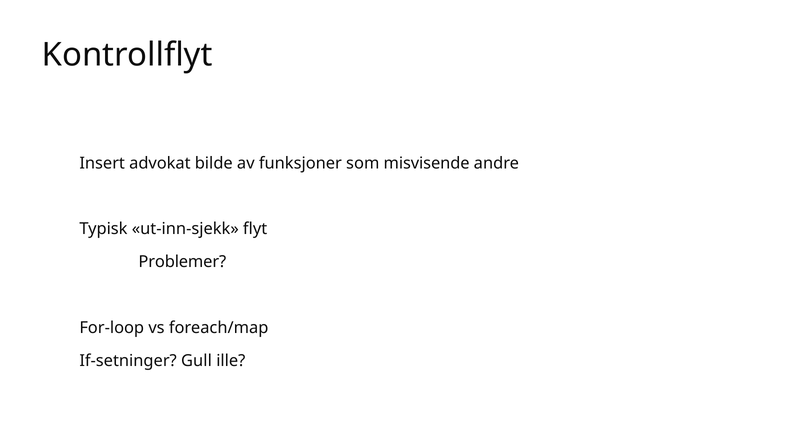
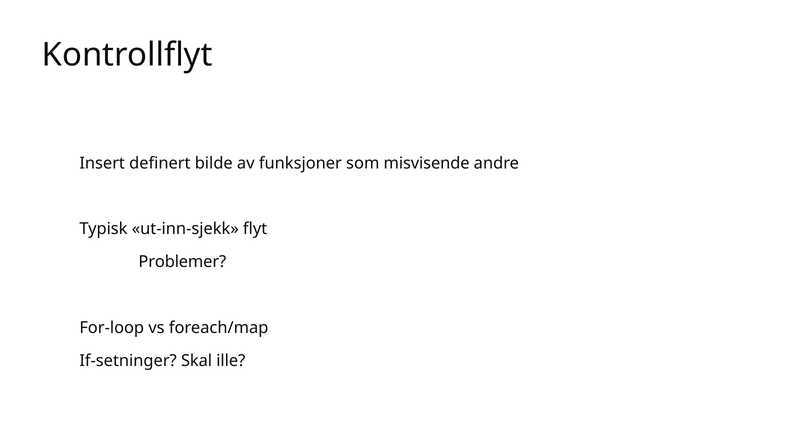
advokat: advokat -> definert (160, 163)
Gull: Gull -> Skal (197, 361)
